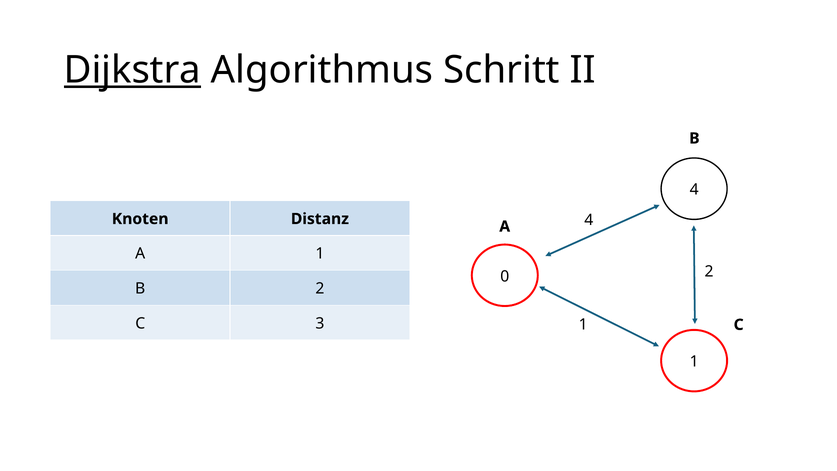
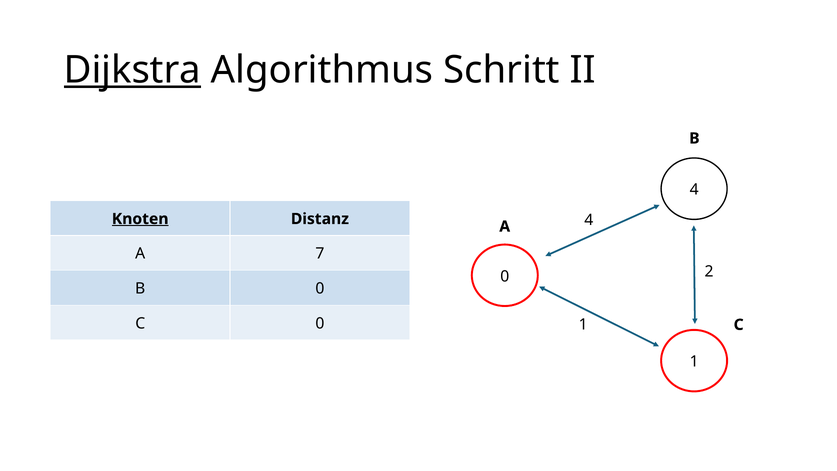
Knoten underline: none -> present (140, 219)
A 1: 1 -> 7 (320, 254)
B 2: 2 -> 0 (320, 288)
C 3: 3 -> 0 (320, 323)
